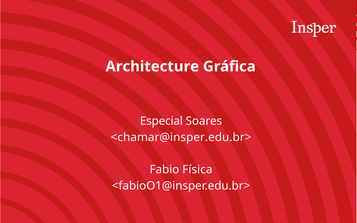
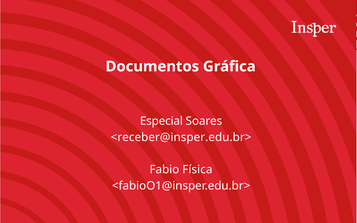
Architecture: Architecture -> Documentos (152, 67)
<chamar@insper.edu.br>: <chamar@insper.edu.br> -> <receber@insper.edu.br> (181, 137)
